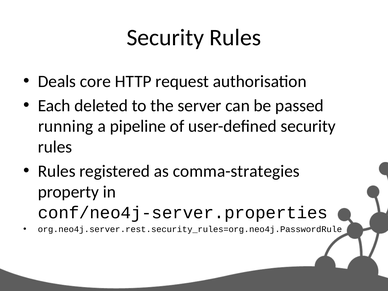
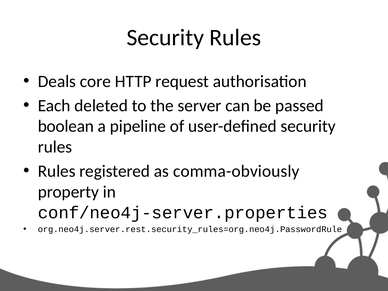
running: running -> boolean (66, 126)
comma-strategies: comma-strategies -> comma-obviously (236, 171)
